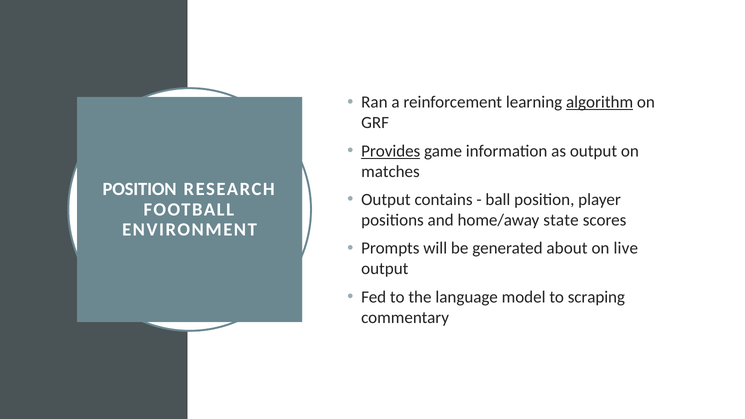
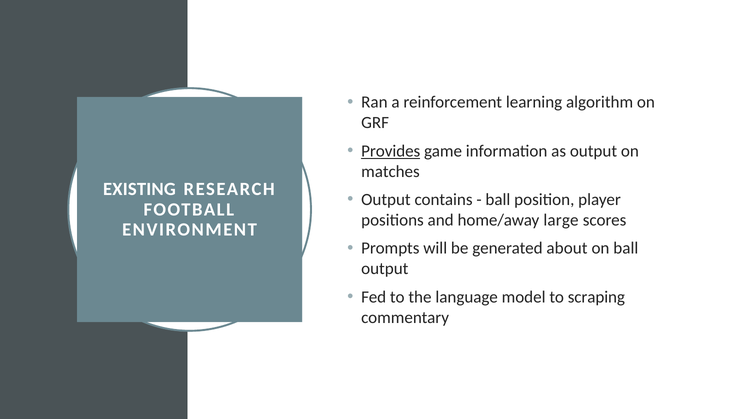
algorithm underline: present -> none (600, 102)
POSITION: POSITION -> EXISTING (139, 189)
state: state -> large (561, 220)
on live: live -> ball (626, 248)
